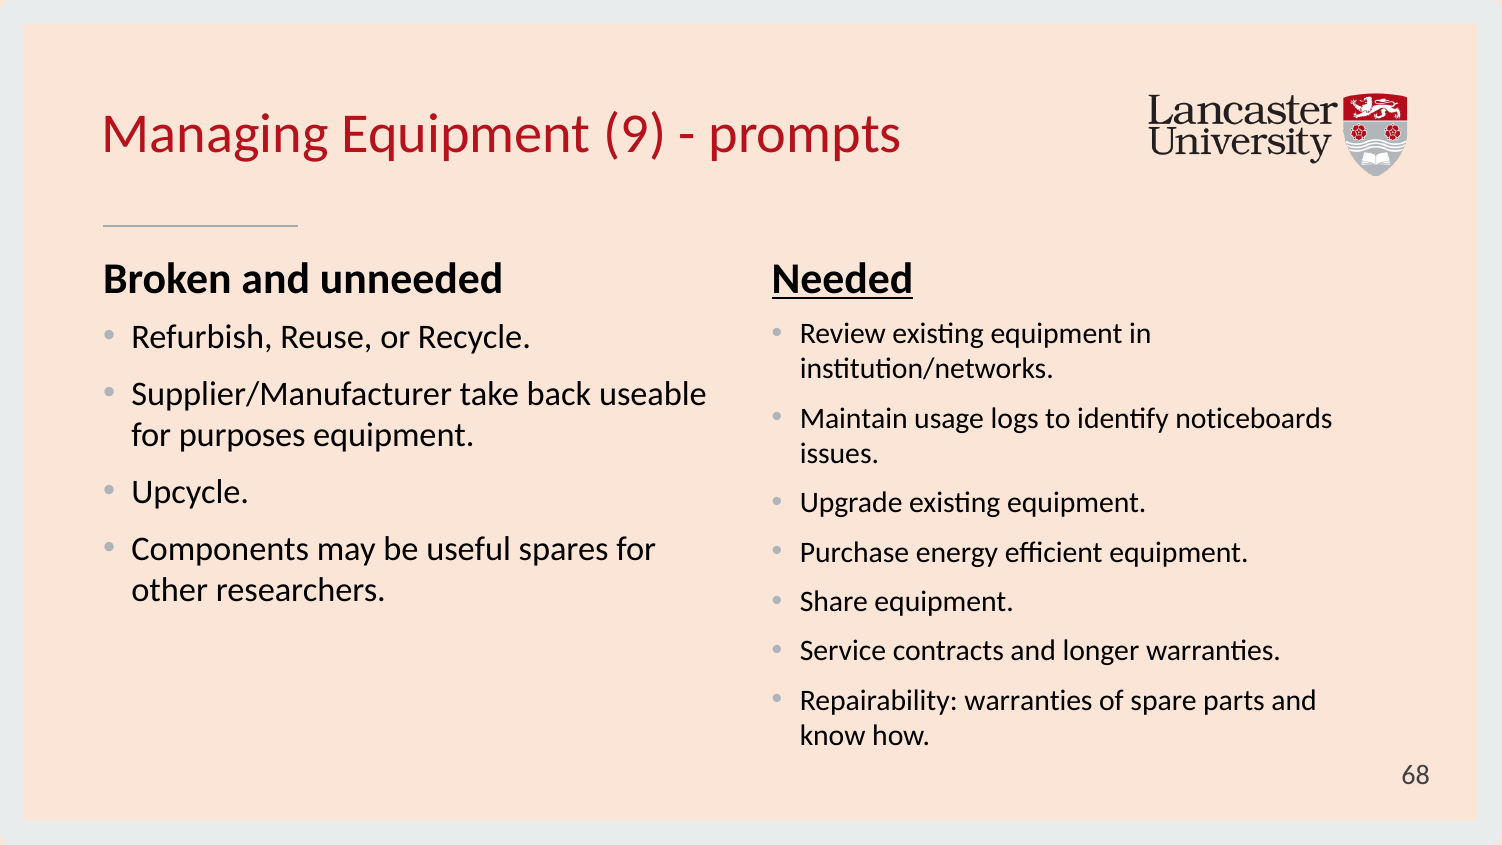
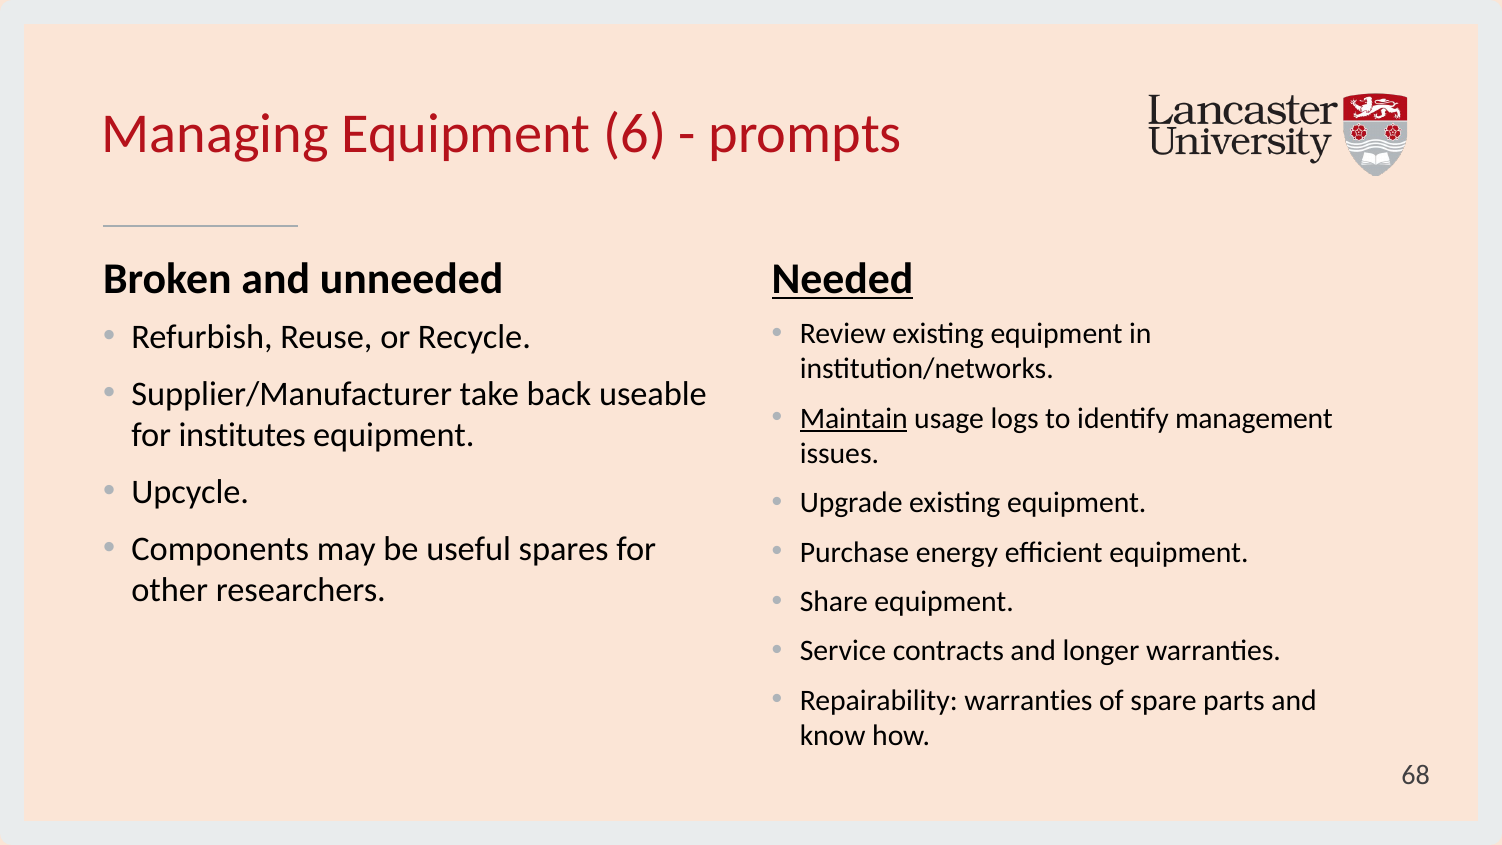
9: 9 -> 6 (635, 134)
Maintain underline: none -> present (854, 418)
noticeboards: noticeboards -> management (1254, 418)
purposes: purposes -> institutes (242, 435)
